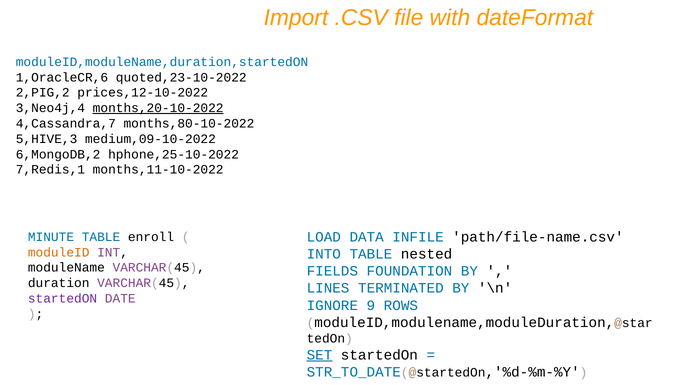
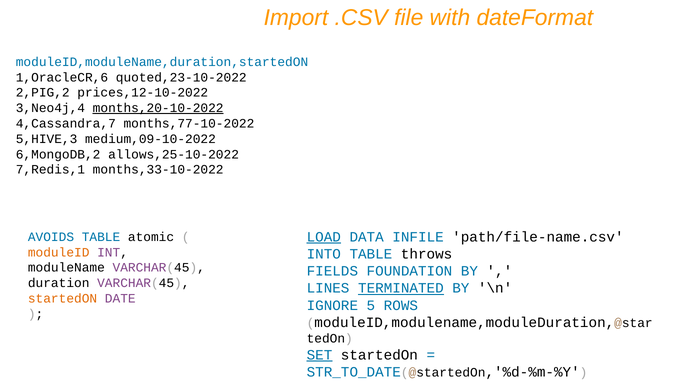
months,80-10-2022: months,80-10-2022 -> months,77-10-2022 (189, 123)
hphone,25-10-2022: hphone,25-10-2022 -> allows,25-10-2022 (174, 154)
months,11-10-2022: months,11-10-2022 -> months,33-10-2022 (158, 170)
LOAD underline: none -> present (324, 237)
MINUTE: MINUTE -> AVOIDS (51, 237)
enroll: enroll -> atomic (151, 237)
nested: nested -> throws (427, 254)
TERMINATED underline: none -> present (401, 288)
startedON colour: purple -> orange (63, 298)
9: 9 -> 5 (371, 305)
